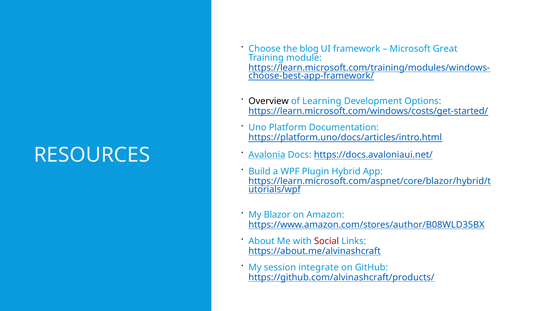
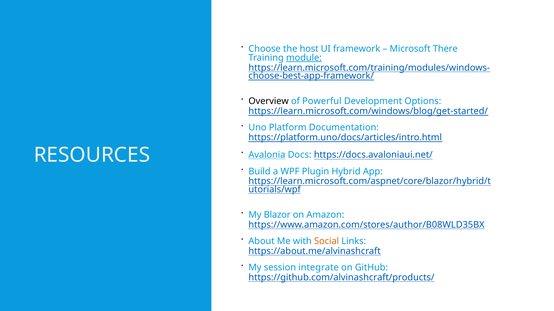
blog: blog -> host (309, 49)
Great: Great -> There (445, 49)
module underline: none -> present (304, 58)
Learning: Learning -> Powerful (322, 101)
https://learn.microsoft.com/windows/costs/get-started/: https://learn.microsoft.com/windows/costs/get-started/ -> https://learn.microsoft.com/windows/blog/get-started/ (368, 111)
Social colour: red -> orange (327, 242)
